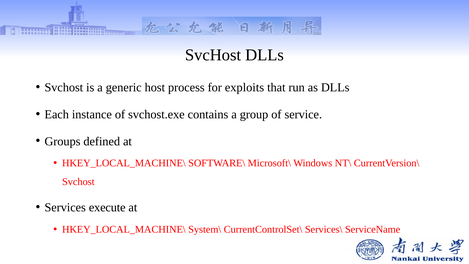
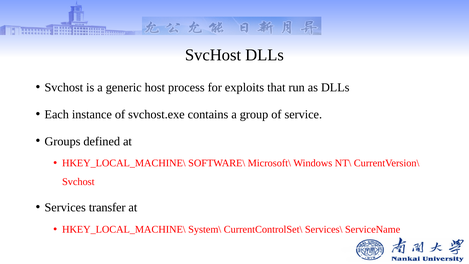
execute: execute -> transfer (107, 207)
